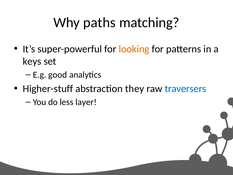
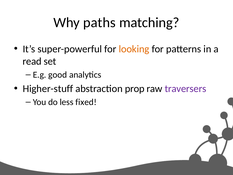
keys: keys -> read (32, 61)
they: they -> prop (135, 89)
traversers colour: blue -> purple (185, 89)
layer: layer -> fixed (86, 102)
